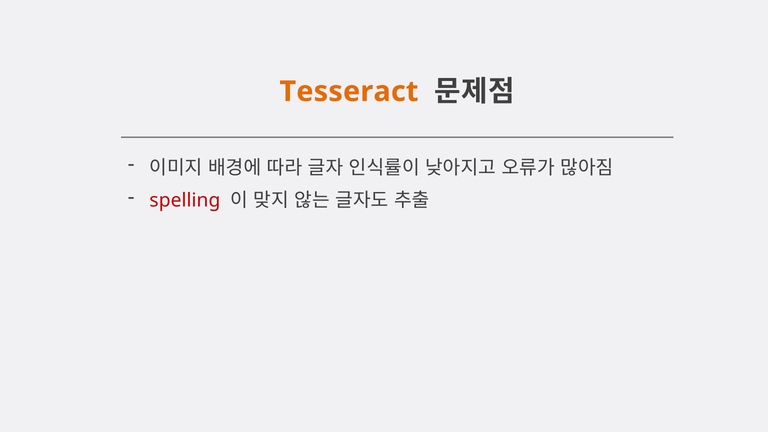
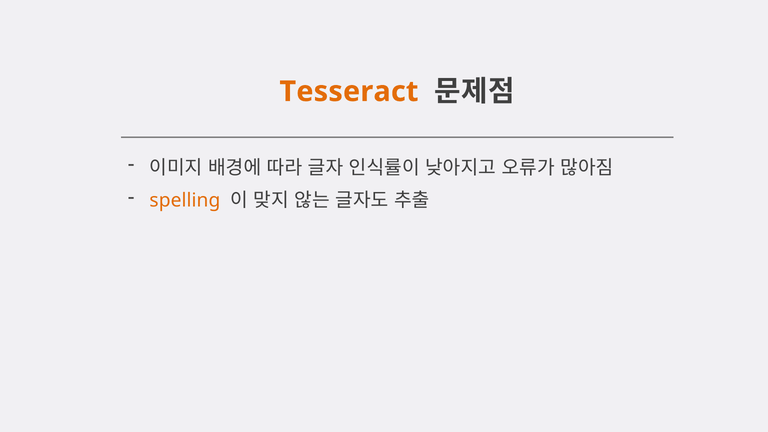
spelling colour: red -> orange (185, 200)
